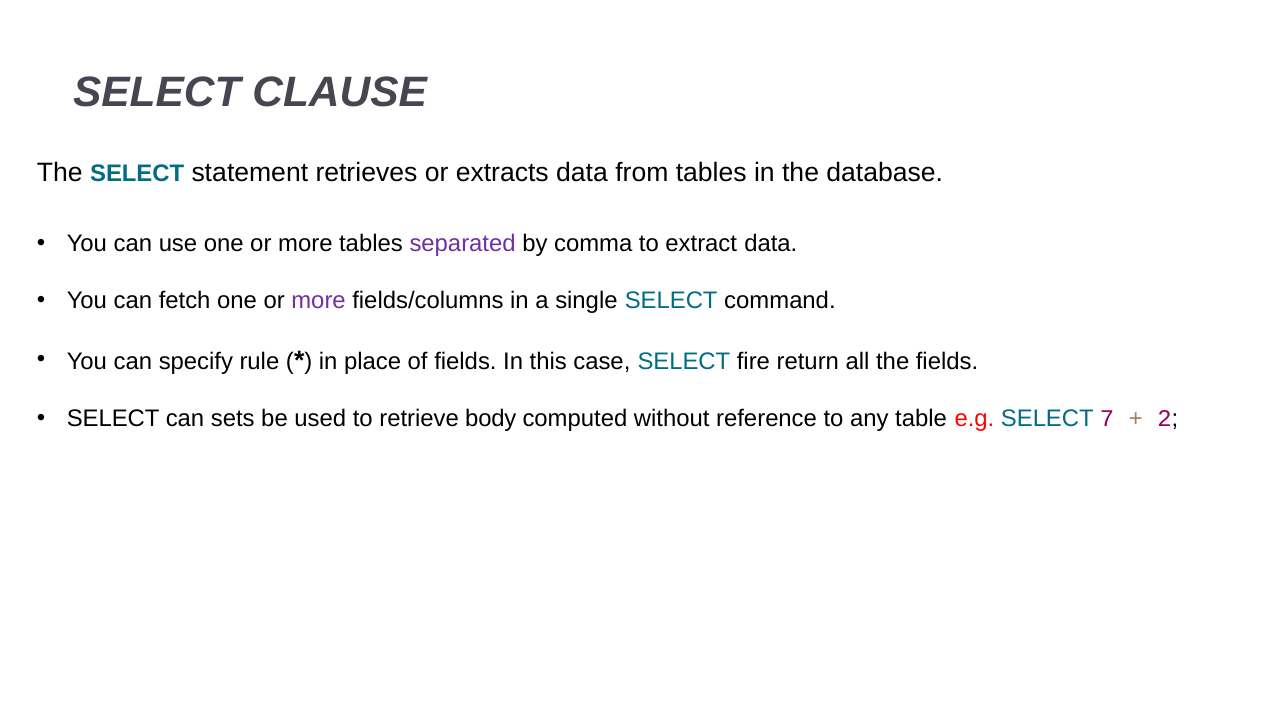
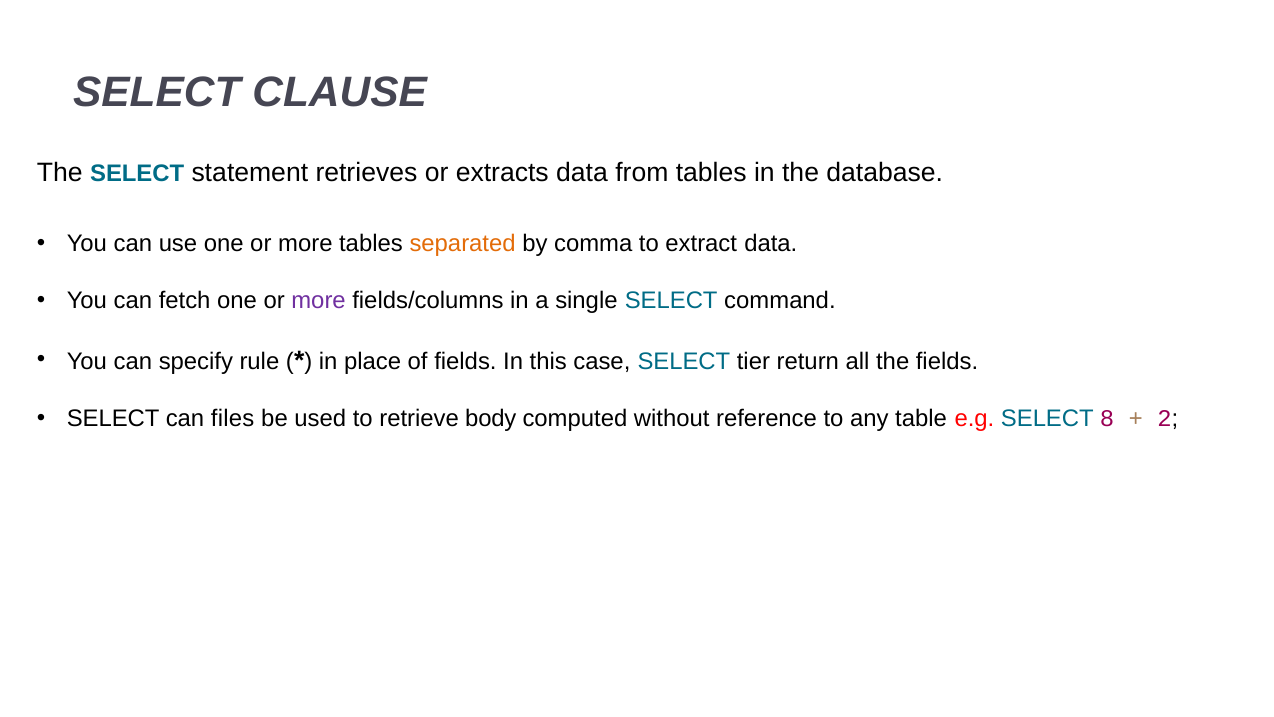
separated colour: purple -> orange (463, 244)
fire: fire -> tier (753, 361)
sets: sets -> files (233, 419)
7: 7 -> 8 (1107, 419)
